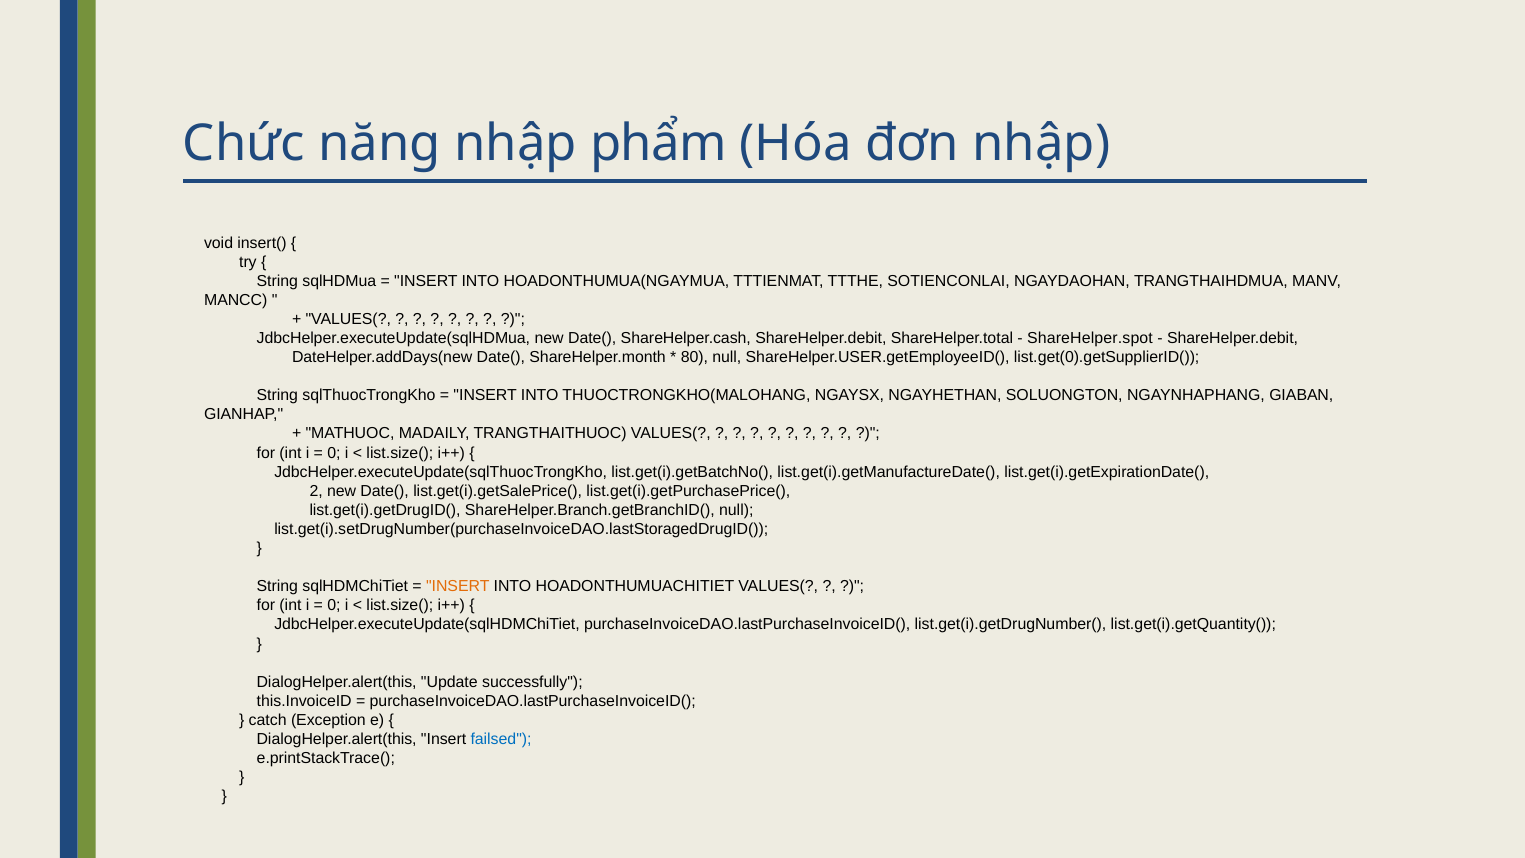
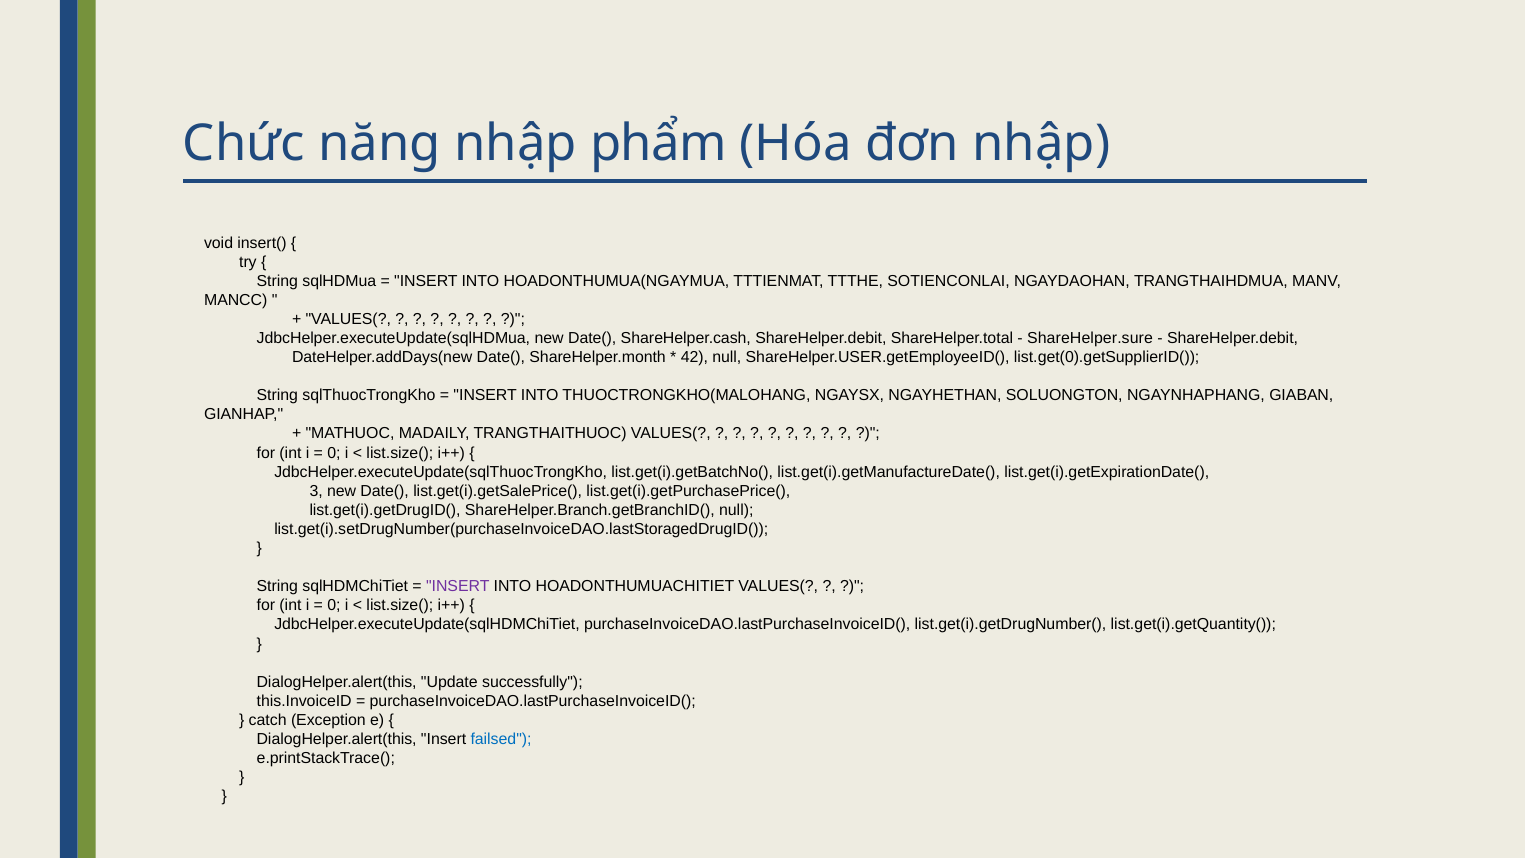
ShareHelper.spot: ShareHelper.spot -> ShareHelper.sure (1090, 338)
80: 80 -> 42 (694, 357)
2: 2 -> 3 (316, 491)
INSERT colour: orange -> purple (458, 586)
